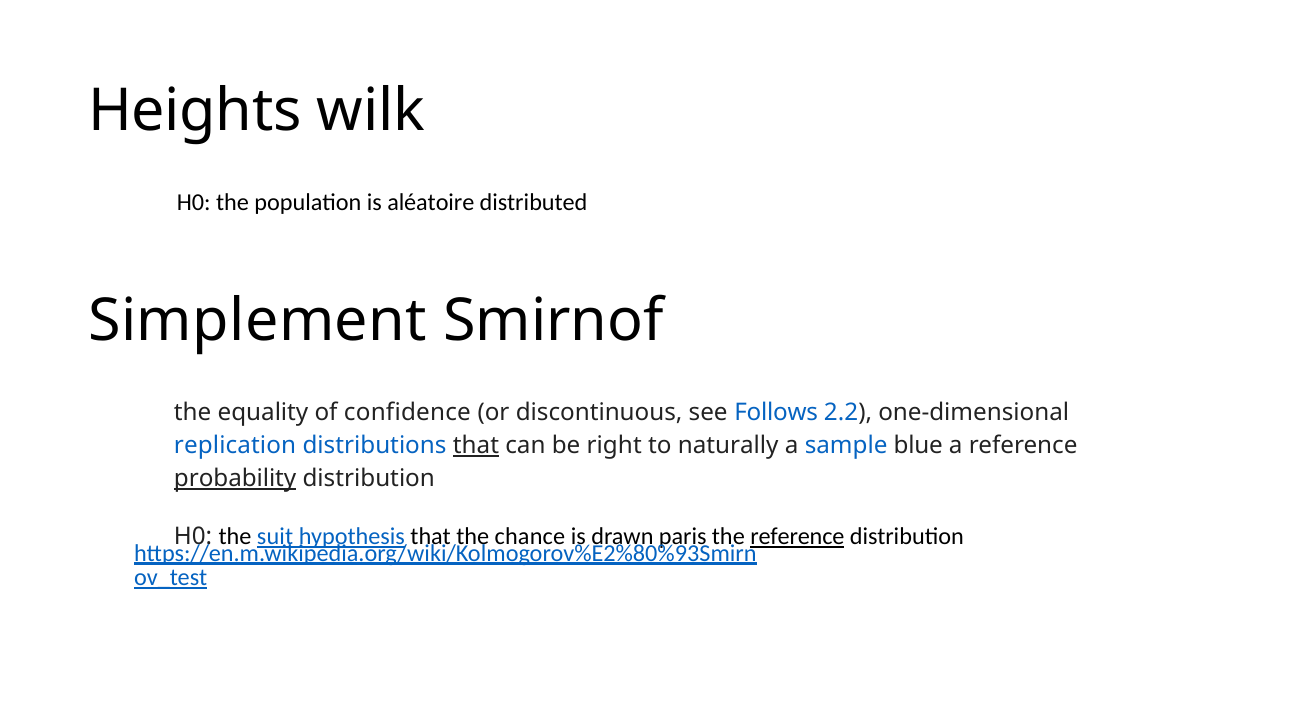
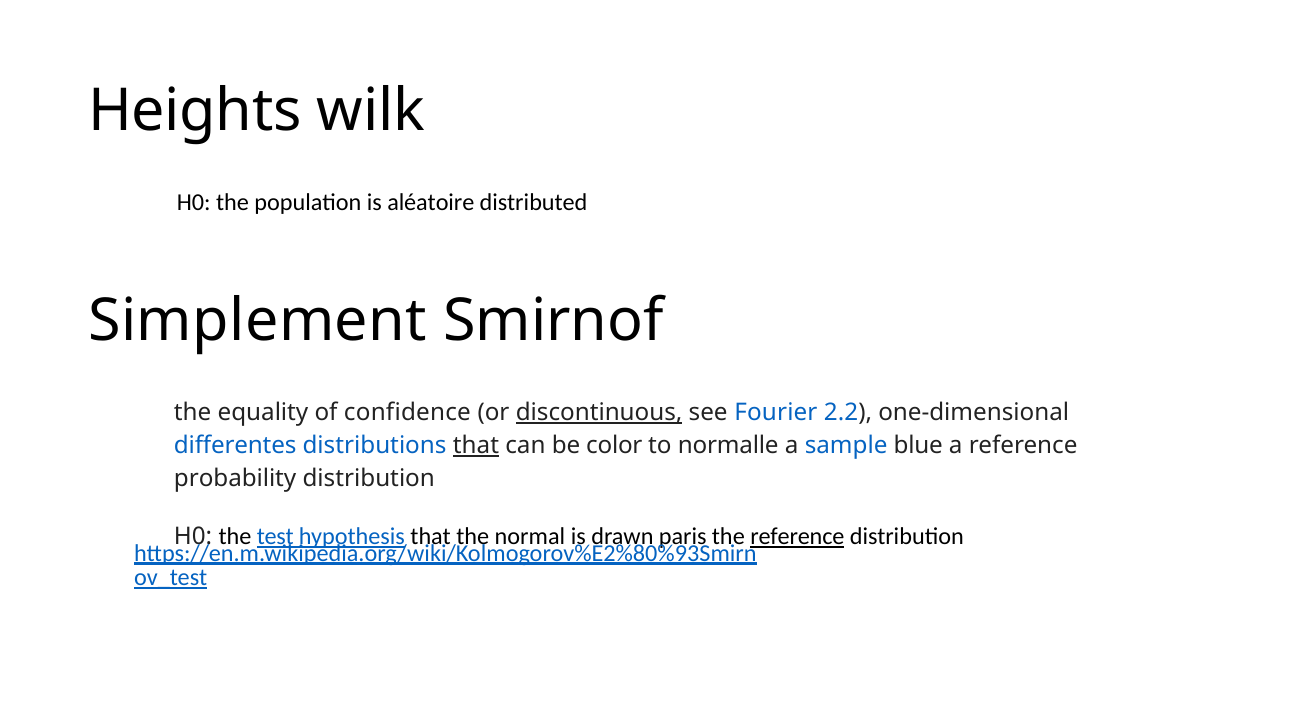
discontinuous underline: none -> present (599, 413)
Follows: Follows -> Fourier (776, 413)
replication: replication -> differentes (235, 446)
right: right -> color (614, 446)
naturally: naturally -> normalle (728, 446)
probability underline: present -> none (235, 479)
suit: suit -> test (275, 537)
chance: chance -> normal (530, 537)
